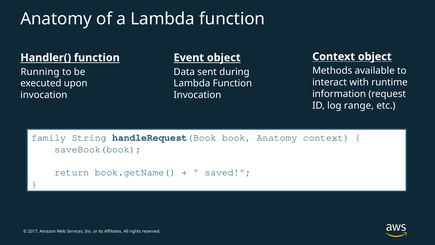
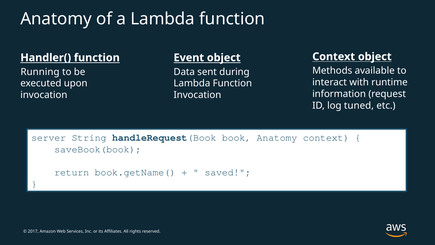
range: range -> tuned (359, 105)
family: family -> server (49, 137)
